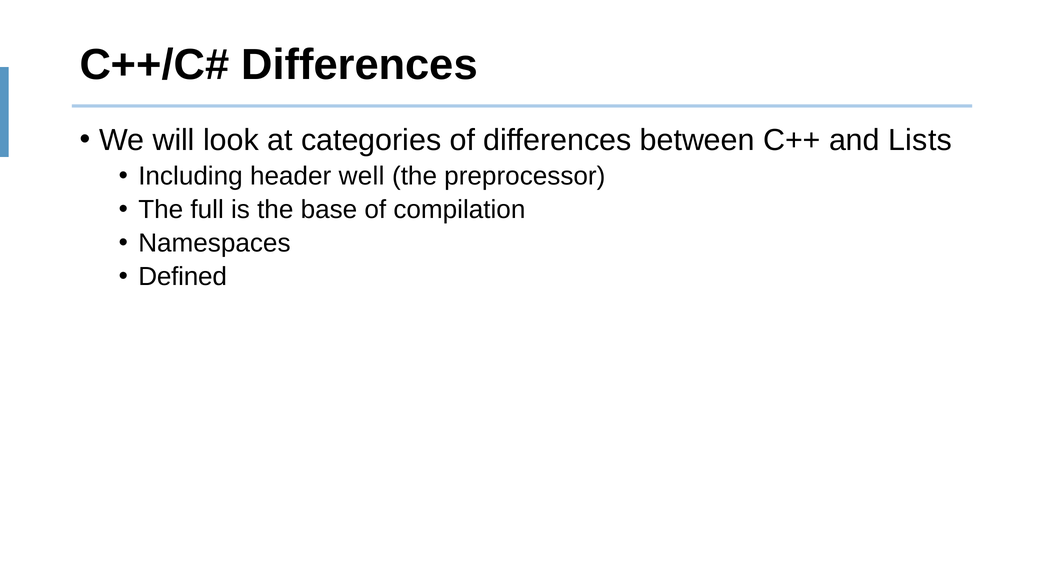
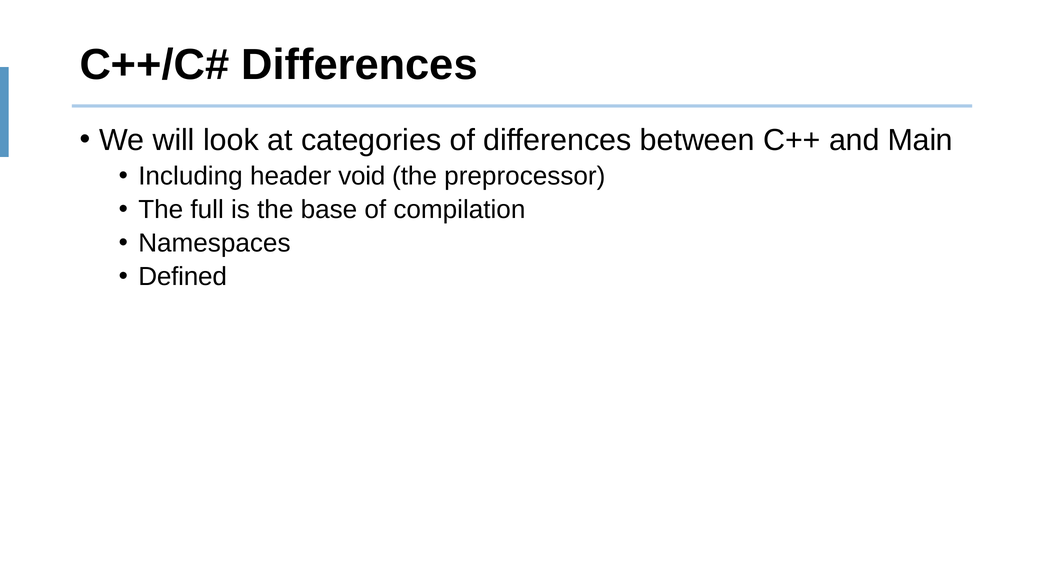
Lists: Lists -> Main (920, 140)
well: well -> void (362, 176)
